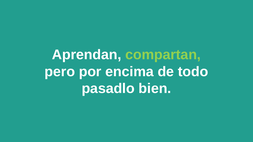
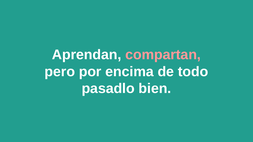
compartan colour: light green -> pink (163, 55)
